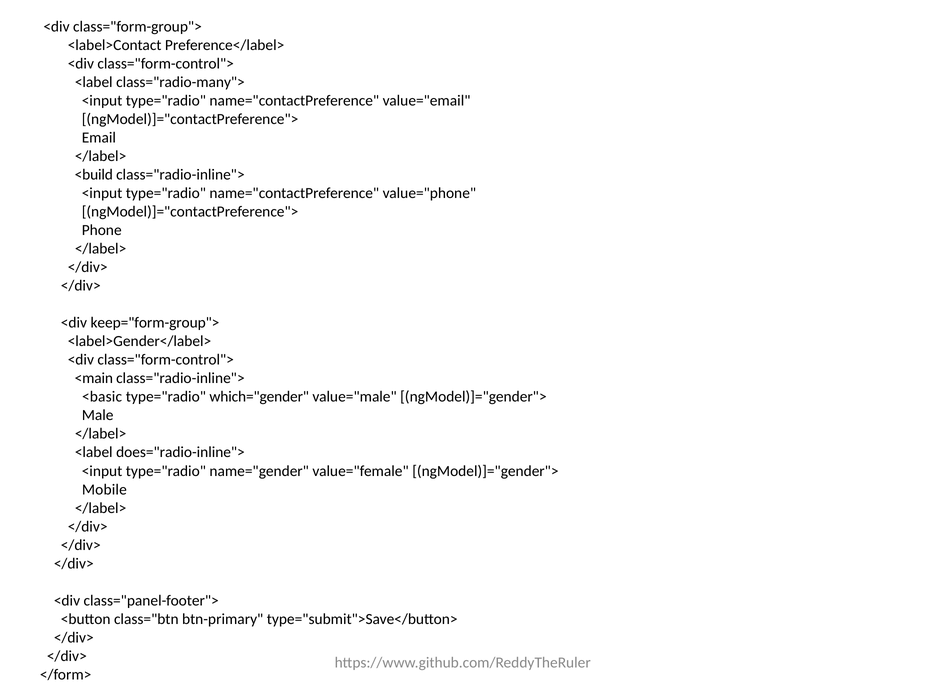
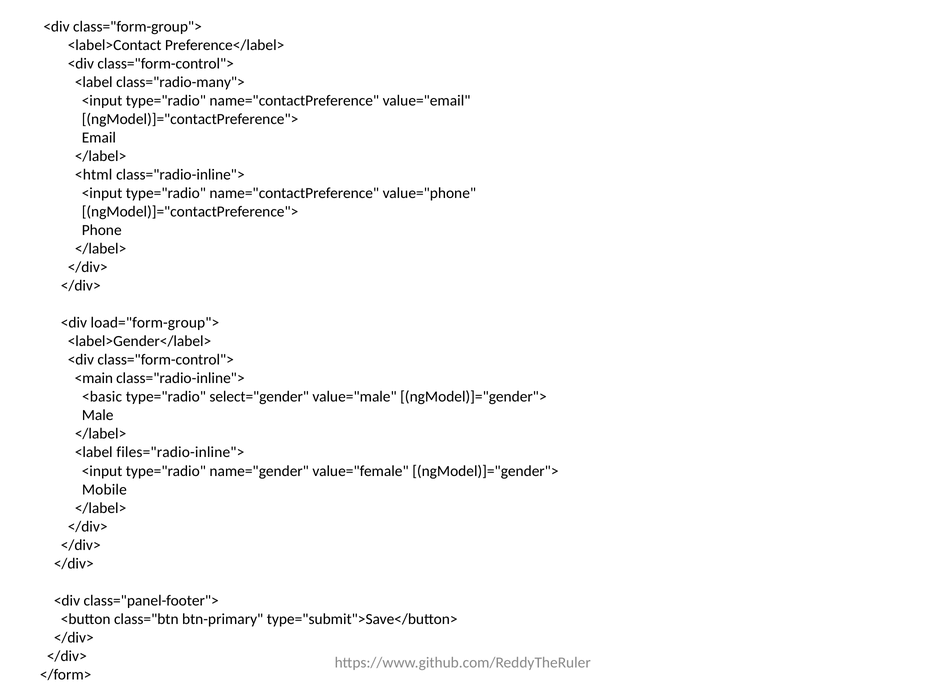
<build: <build -> <html (94, 175)
keep="form-group">: keep="form-group"> -> load="form-group"> (155, 323)
which="gender: which="gender -> select="gender (259, 397)
does="radio-inline">: does="radio-inline"> -> files="radio-inline"> (180, 453)
